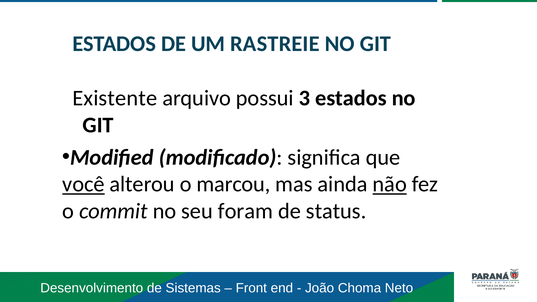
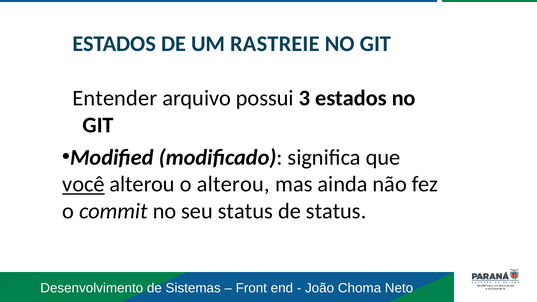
Existente: Existente -> Entender (115, 98)
o marcou: marcou -> alterou (233, 184)
não underline: present -> none (390, 184)
seu foram: foram -> status (245, 211)
